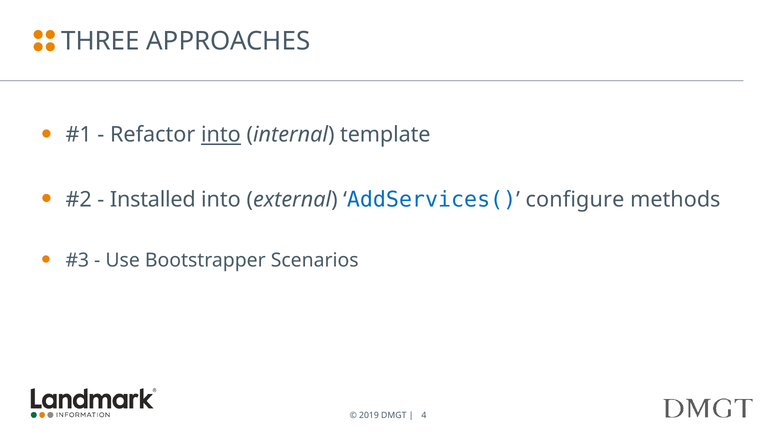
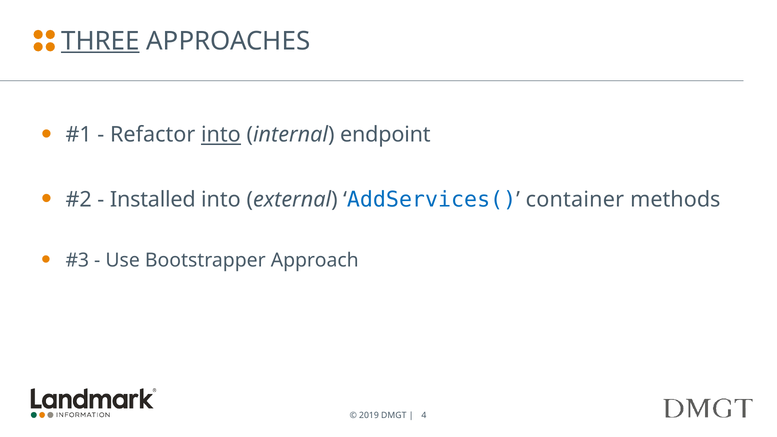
THREE underline: none -> present (100, 41)
template: template -> endpoint (385, 135)
configure: configure -> container (575, 200)
Scenarios: Scenarios -> Approach (315, 260)
